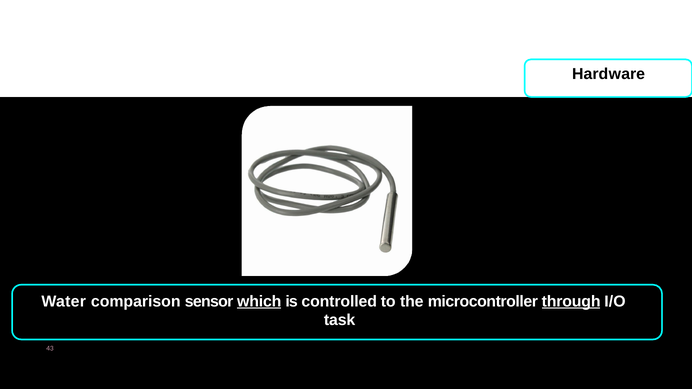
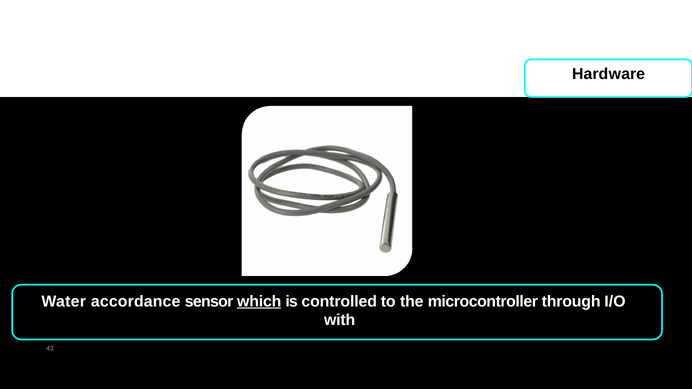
comparison: comparison -> accordance (136, 302)
through underline: present -> none (571, 302)
task: task -> with (340, 320)
